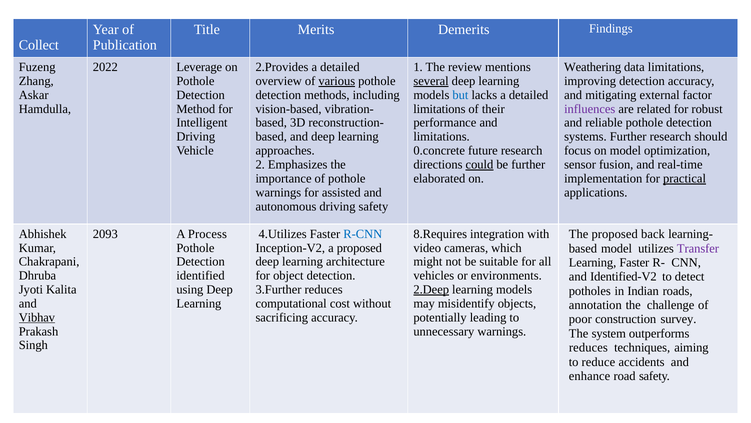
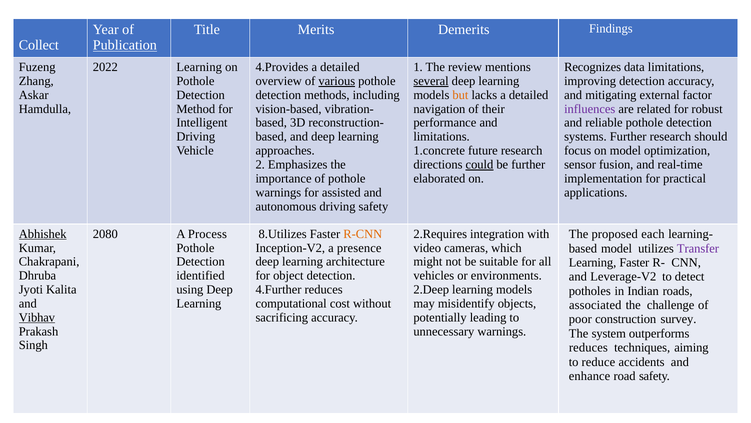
Publication underline: none -> present (125, 45)
2022 Leverage: Leverage -> Learning (199, 67)
2.Provides: 2.Provides -> 4.Provides (282, 67)
Weathering: Weathering -> Recognizes (593, 67)
but colour: blue -> orange (460, 95)
limitations: limitations -> navigation (439, 109)
0.concrete: 0.concrete -> 1.concrete (439, 150)
practical underline: present -> none (685, 178)
Abhishek underline: none -> present (43, 234)
2093: 2093 -> 2080 (105, 234)
4.Utilizes: 4.Utilizes -> 8.Utilizes (283, 234)
R-CNN colour: blue -> orange (363, 234)
8.Requires: 8.Requires -> 2.Requires (440, 234)
back: back -> each (653, 234)
a proposed: proposed -> presence (359, 248)
Identified-V2: Identified-V2 -> Leverage-V2 (623, 276)
3.Further: 3.Further -> 4.Further (278, 289)
2.Deep underline: present -> none (431, 289)
annotation: annotation -> associated (595, 305)
